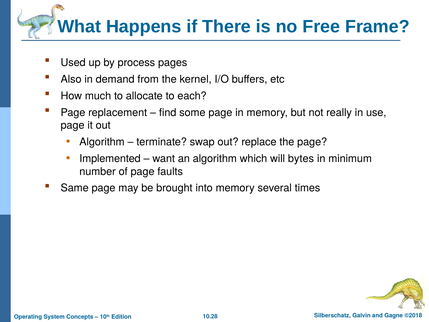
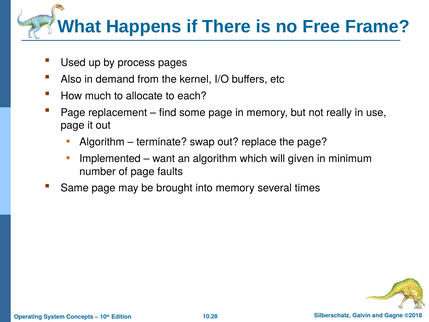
bytes: bytes -> given (301, 158)
